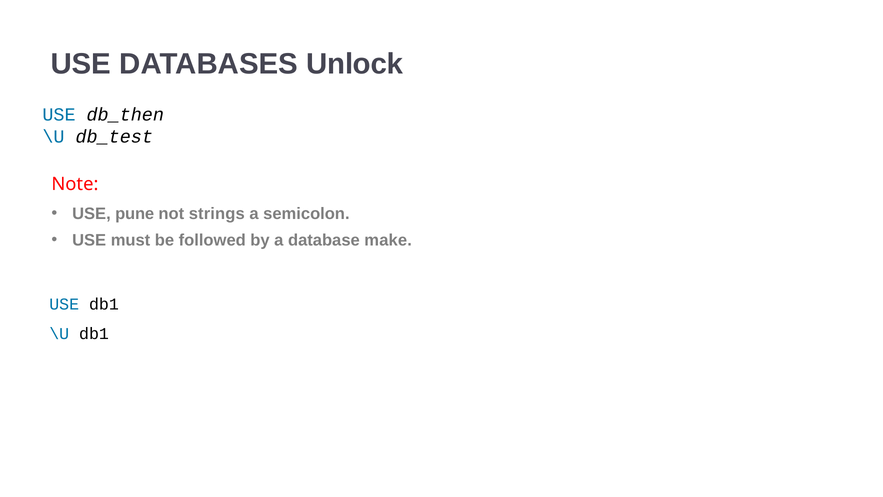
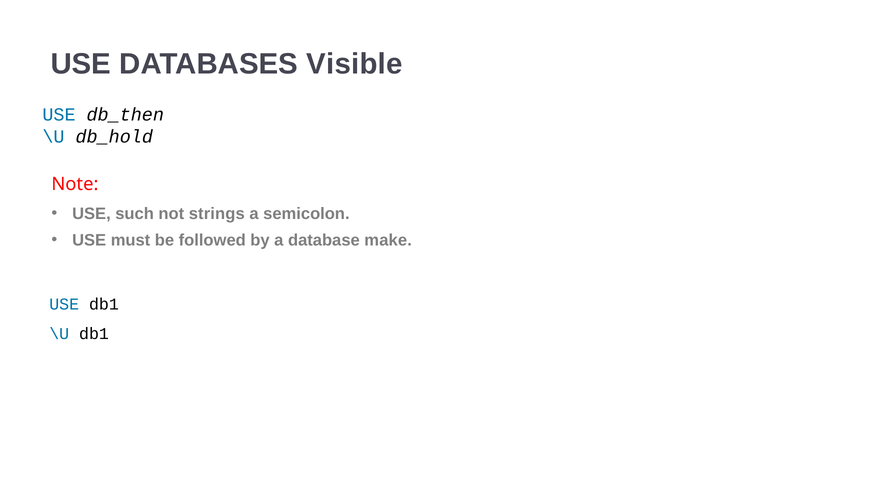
Unlock: Unlock -> Visible (355, 64)
db_test: db_test -> db_hold (114, 136)
pune: pune -> such (135, 213)
